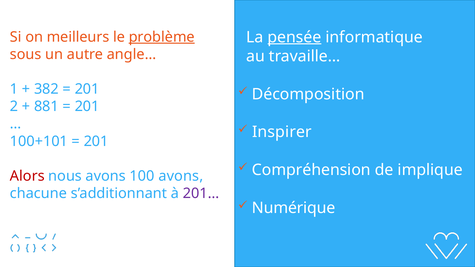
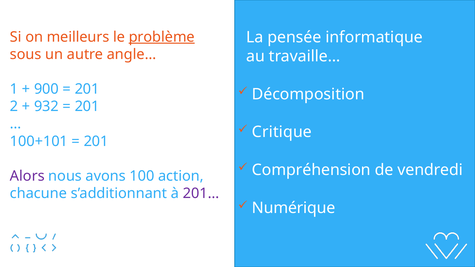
pensée underline: present -> none (294, 37)
382: 382 -> 900 (46, 89)
881: 881 -> 932 (46, 107)
Inspirer: Inspirer -> Critique (282, 132)
implique: implique -> vendredi (430, 170)
Alors colour: red -> purple (27, 176)
100 avons: avons -> action (181, 176)
